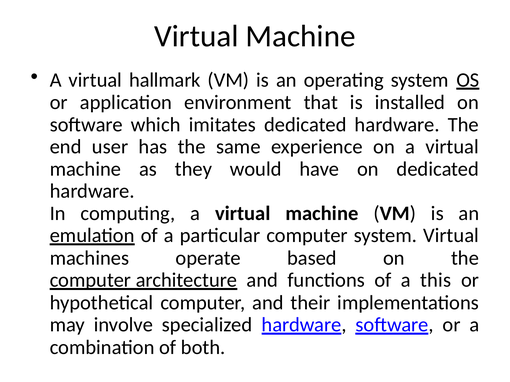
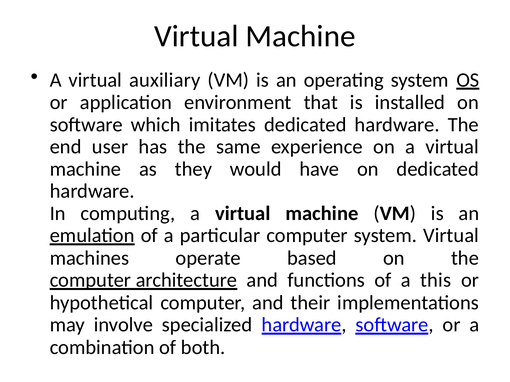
hallmark: hallmark -> auxiliary (165, 80)
